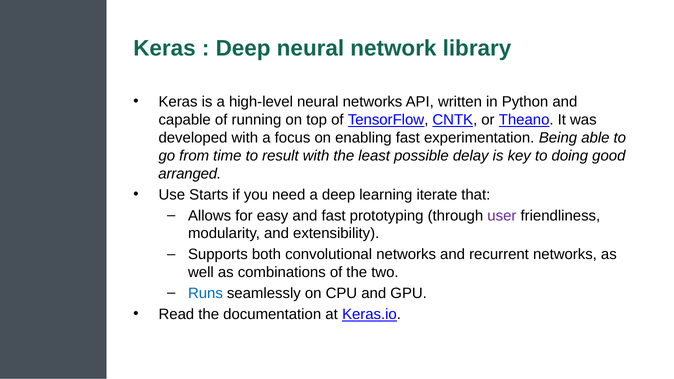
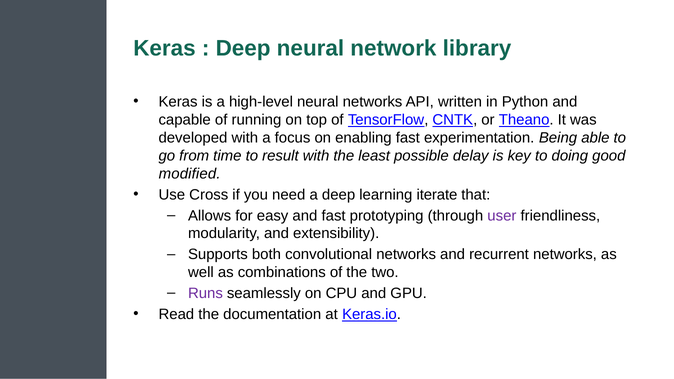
arranged: arranged -> modified (190, 174)
Starts: Starts -> Cross (209, 195)
Runs colour: blue -> purple (205, 294)
